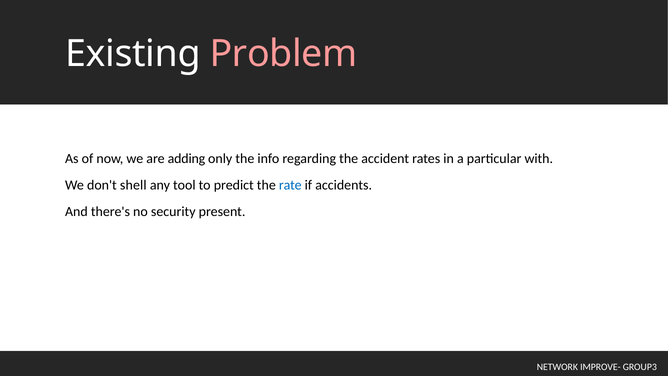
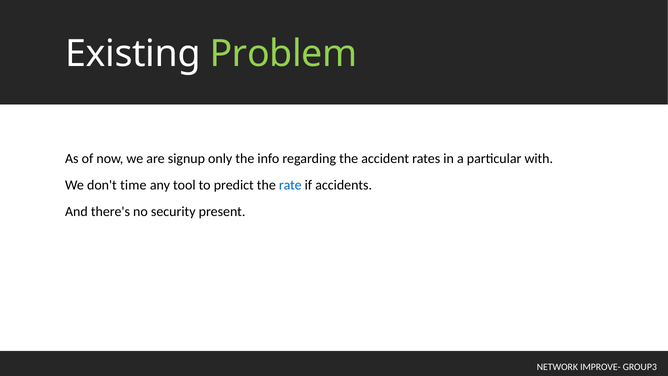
Problem colour: pink -> light green (283, 54)
adding: adding -> signup (186, 158)
shell: shell -> time (133, 185)
